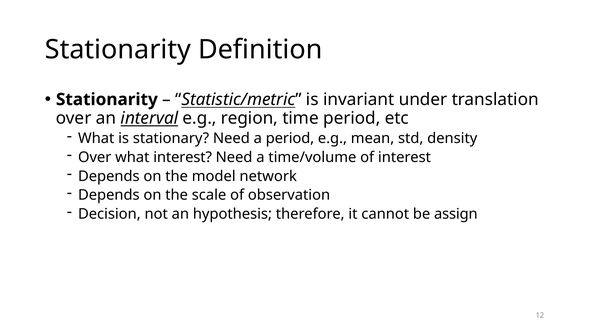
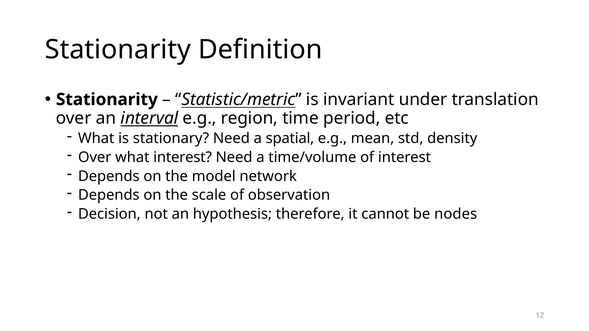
a period: period -> spatial (290, 138)
assign: assign -> nodes (456, 214)
